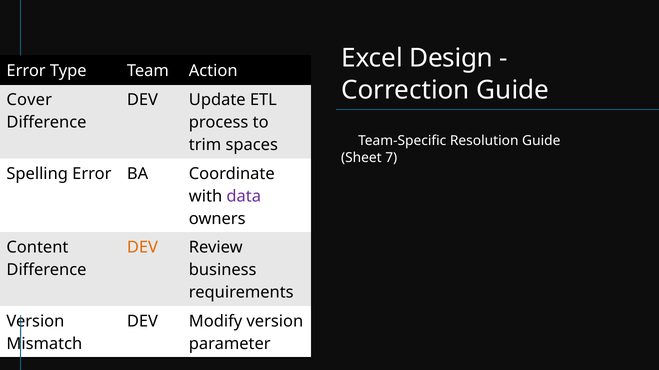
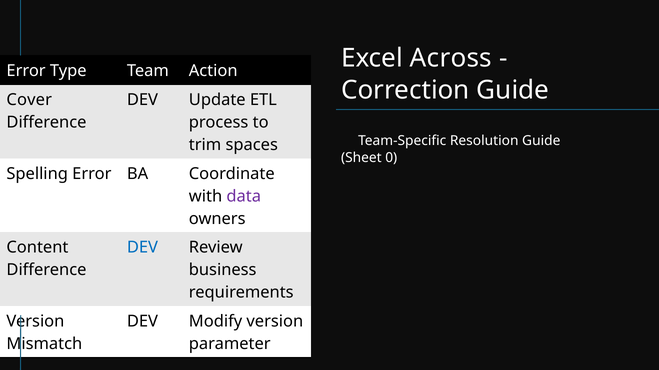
Design: Design -> Across (451, 58)
7: 7 -> 0 (391, 158)
DEV colour: orange -> blue (142, 248)
